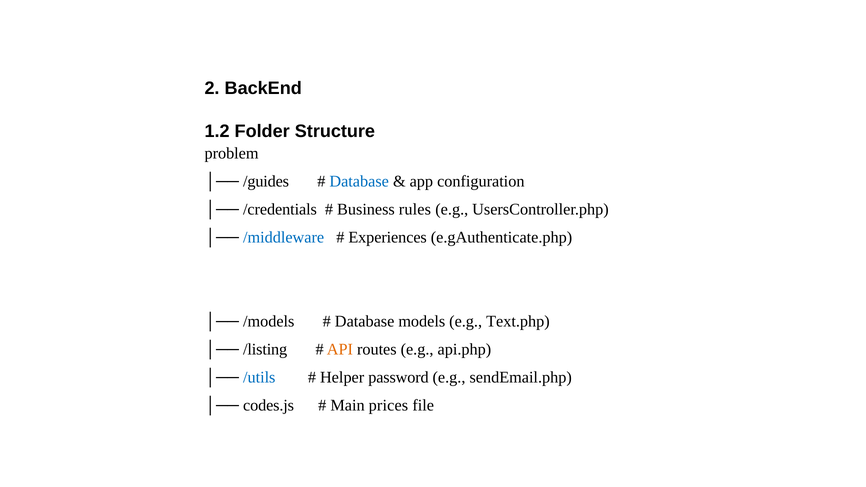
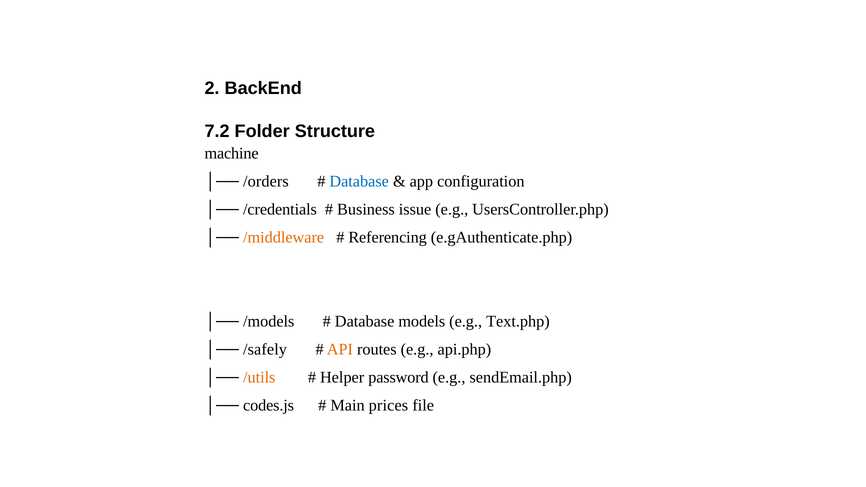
1.2: 1.2 -> 7.2 (217, 131)
problem: problem -> machine (232, 153)
/guides: /guides -> /orders (266, 181)
rules: rules -> issue (415, 209)
/middleware colour: blue -> orange (284, 237)
Experiences: Experiences -> Referencing (388, 237)
/listing: /listing -> /safely (265, 350)
/utils colour: blue -> orange (259, 378)
